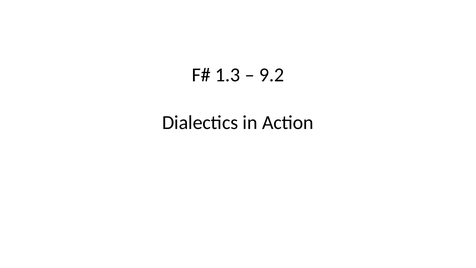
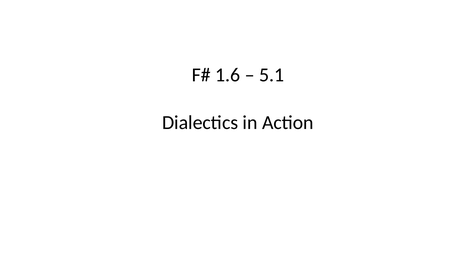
1.3: 1.3 -> 1.6 (228, 75)
9.2: 9.2 -> 5.1 (272, 75)
